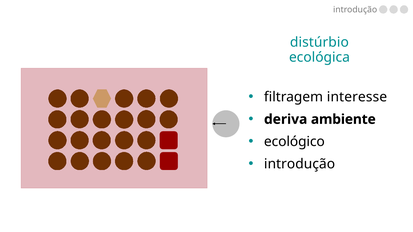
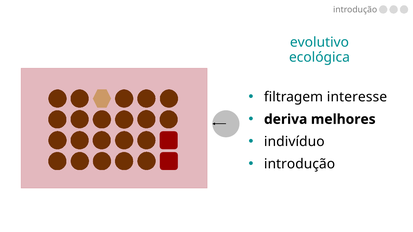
distúrbio: distúrbio -> evolutivo (319, 42)
ambiente: ambiente -> melhores (343, 119)
ecológico: ecológico -> indivíduo (294, 142)
